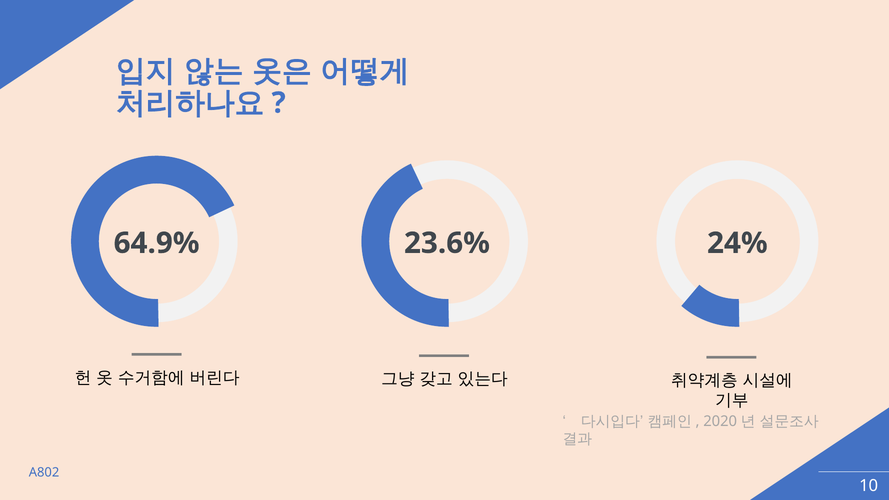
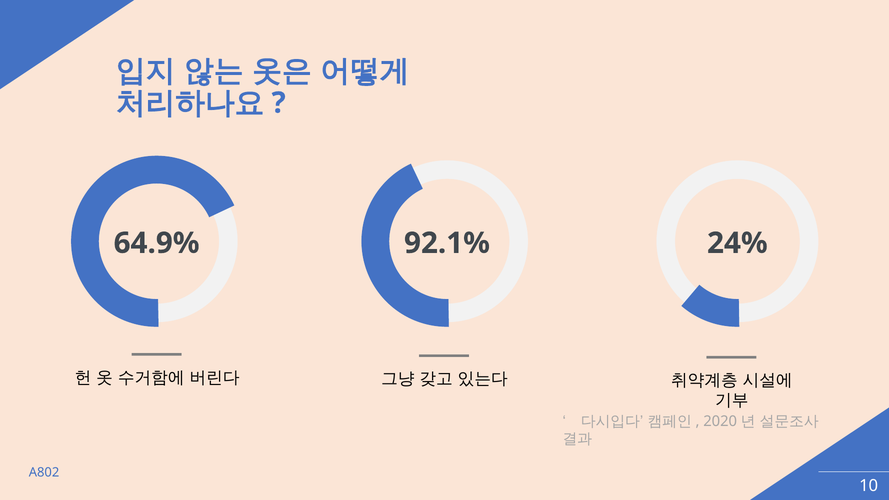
23.6%: 23.6% -> 92.1% (447, 243)
